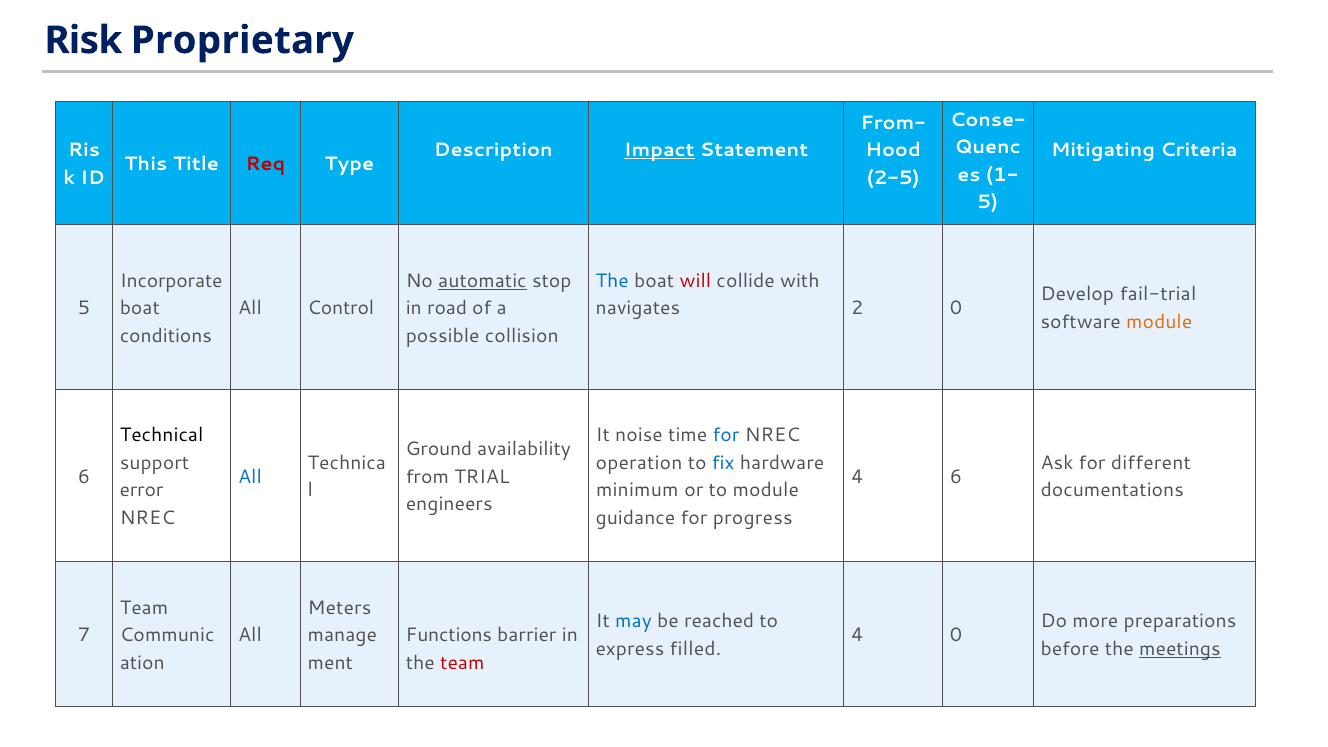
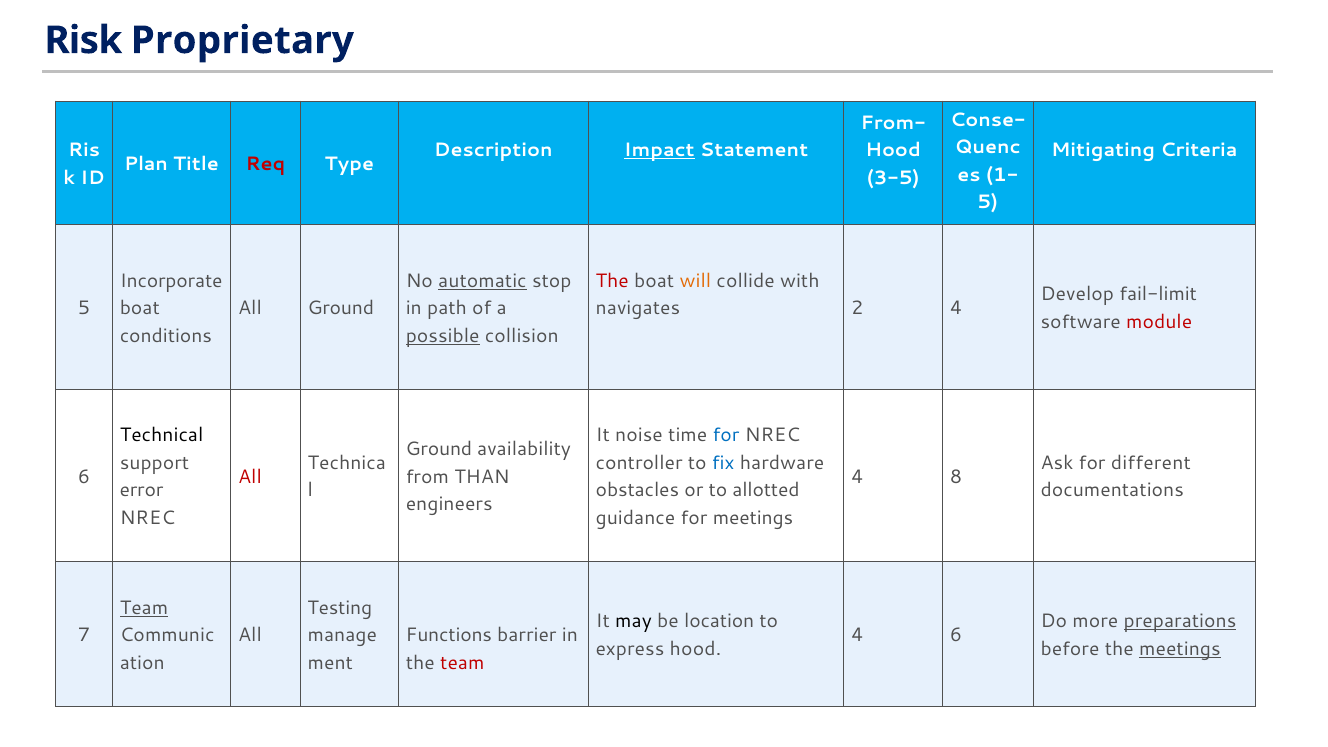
This: This -> Plan (146, 164)
2-5: 2-5 -> 3-5 (893, 178)
The colour: blue -> red (612, 281)
will colour: red -> orange (695, 281)
fail-trial: fail-trial -> fail-limit (1158, 295)
All Control: Control -> Ground (341, 308)
road: road -> path (447, 308)
2 0: 0 -> 4 (956, 308)
module colour: orange -> red (1159, 322)
possible underline: none -> present (443, 336)
operation: operation -> controller (639, 463)
All colour: blue -> red (250, 477)
TRIAL: TRIAL -> THAN (482, 477)
4 6: 6 -> 8 (956, 477)
minimum: minimum -> obstacles (637, 491)
to module: module -> allotted (766, 491)
for progress: progress -> meetings (753, 518)
Team underline: none -> present (144, 608)
Meters: Meters -> Testing (340, 608)
may colour: blue -> black (633, 622)
reached: reached -> location (719, 622)
preparations underline: none -> present (1180, 622)
4 0: 0 -> 6 (956, 636)
express filled: filled -> hood (695, 649)
